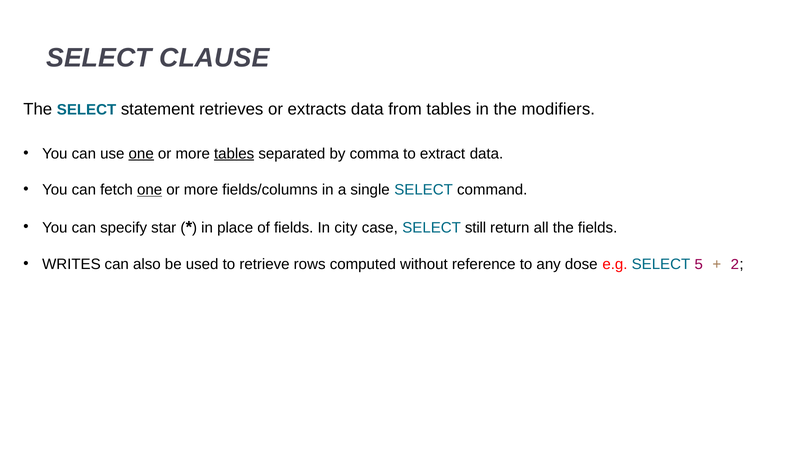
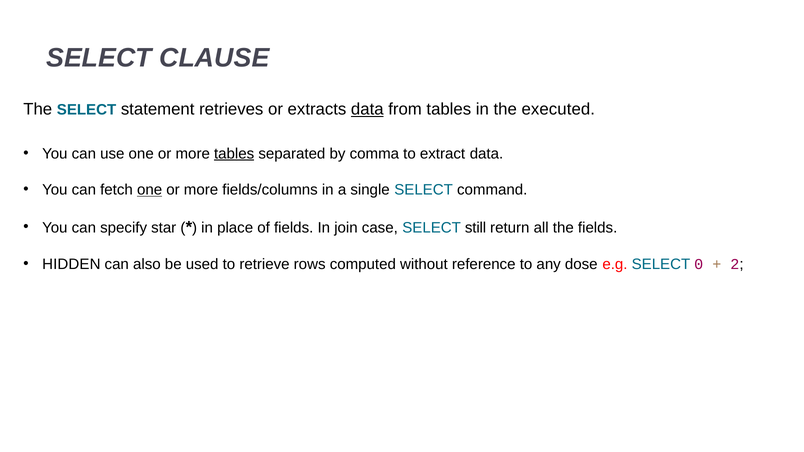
data underline: none -> present (367, 109)
modifiers: modifiers -> executed (558, 109)
one underline: present -> none (141, 154)
city: city -> join (346, 228)
WRITES: WRITES -> HIDDEN (71, 264)
5: 5 -> 0 (699, 264)
